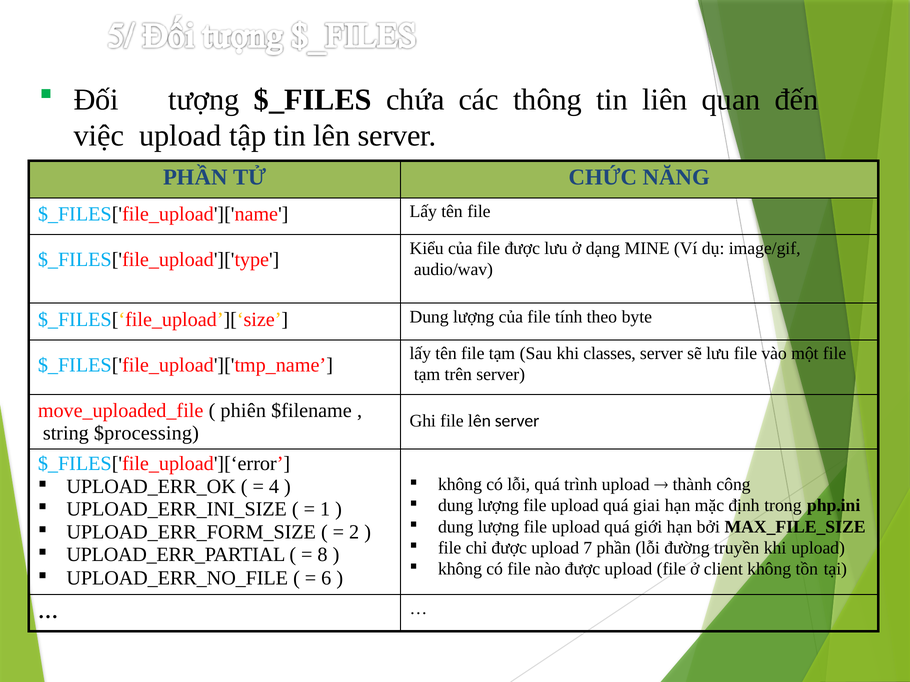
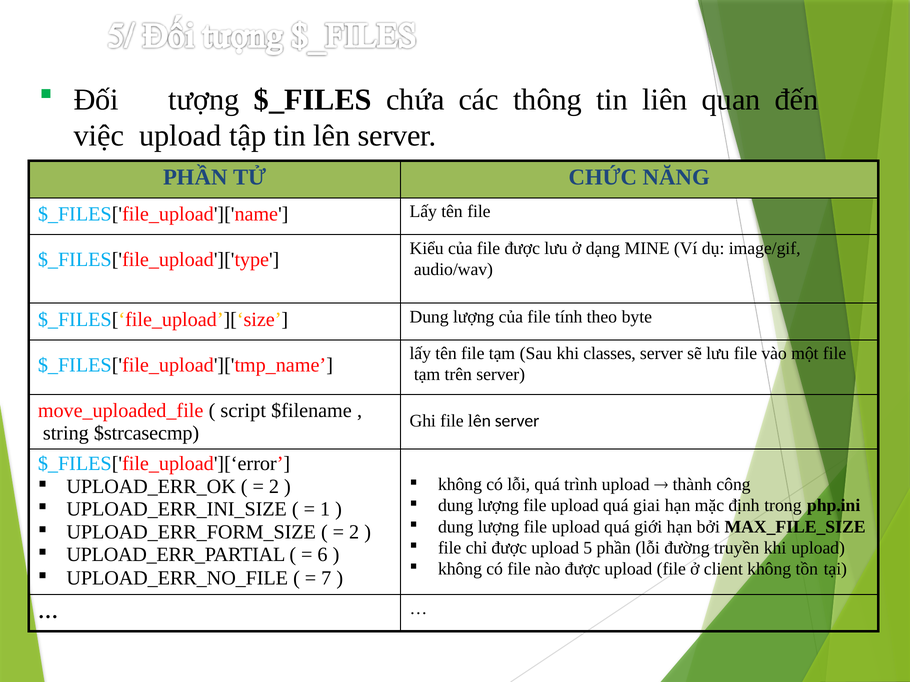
phiên: phiên -> script (243, 411)
$processing: $processing -> $strcasecmp (147, 434)
4: 4 -> 2 (274, 487)
7: 7 -> 5 (588, 548)
8: 8 -> 6 (323, 555)
6: 6 -> 7 (326, 579)
